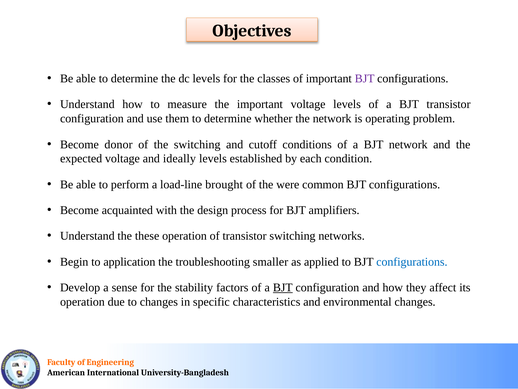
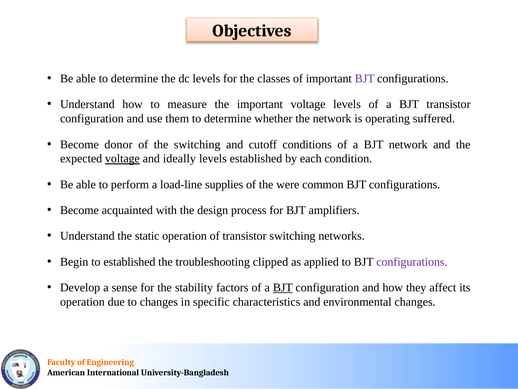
problem: problem -> suffered (434, 119)
voltage underline: none -> present (122, 158)
brought: brought -> supplies (224, 184)
these: these -> static (147, 236)
to application: application -> established (129, 262)
smaller: smaller -> clipped (271, 262)
configurations colour: blue -> purple (412, 262)
